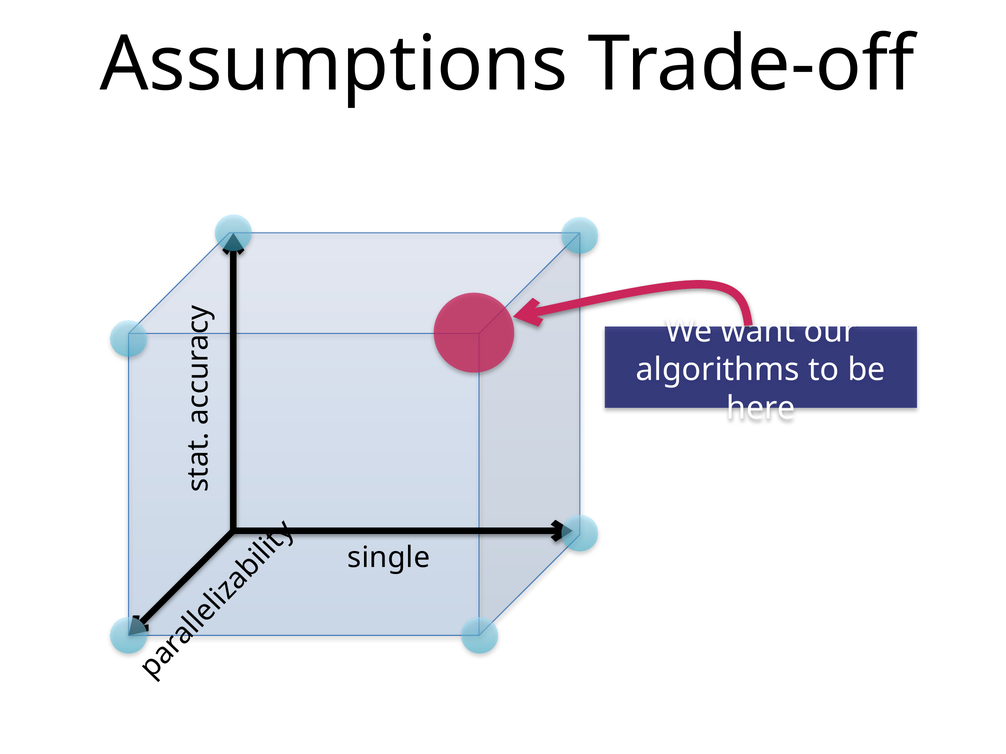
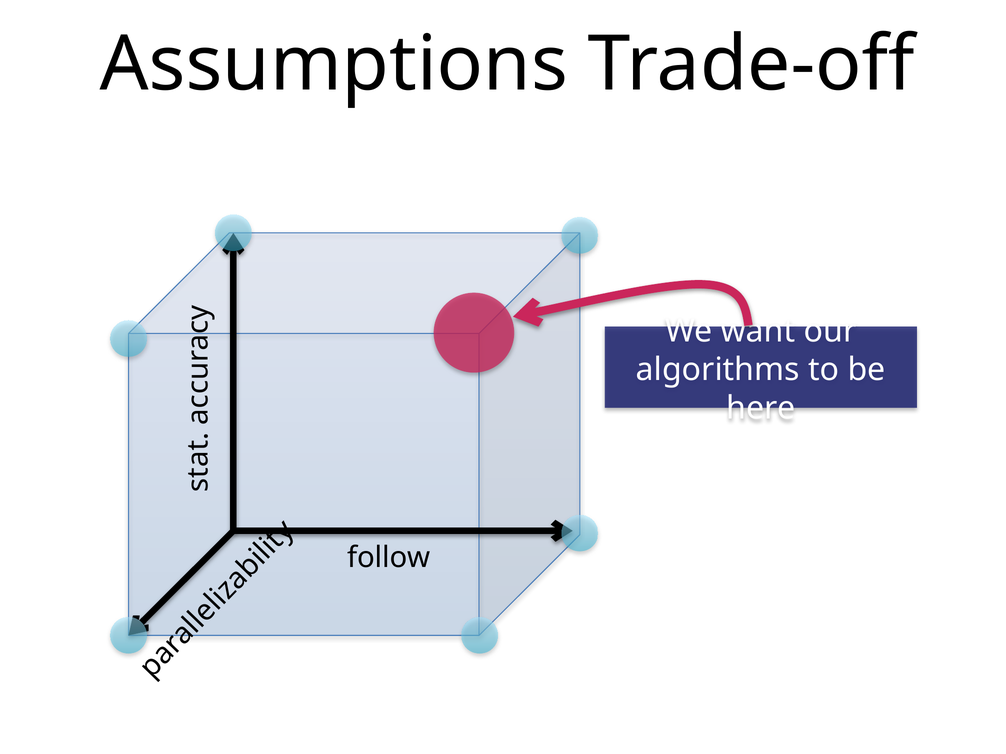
single: single -> follow (389, 558)
